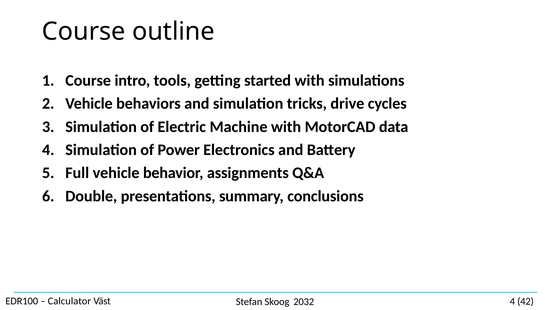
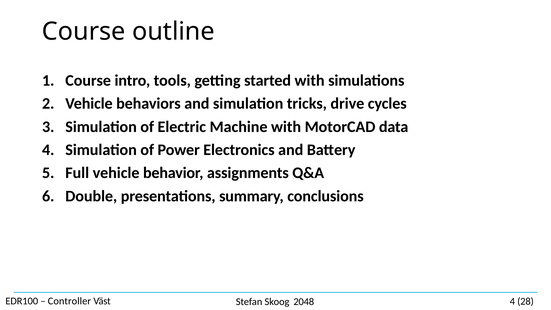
Calculator: Calculator -> Controller (69, 301)
2032: 2032 -> 2048 (304, 302)
42: 42 -> 28 (525, 301)
